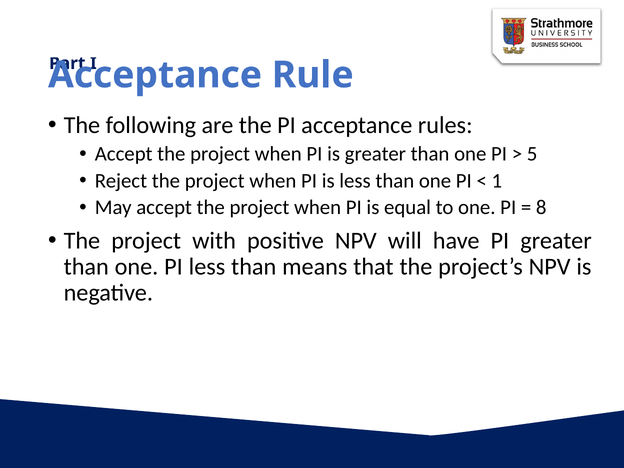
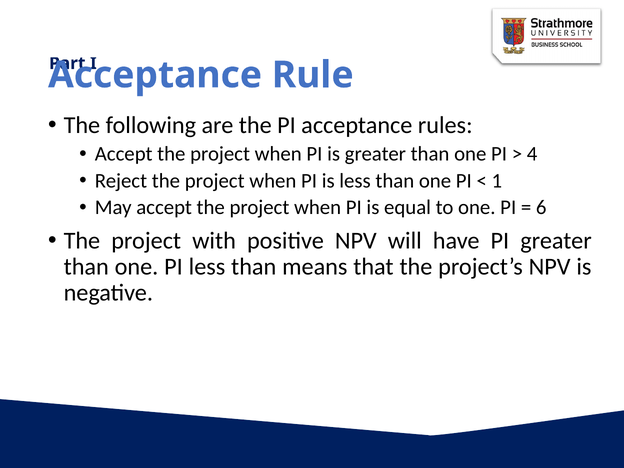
5: 5 -> 4 (532, 154)
8: 8 -> 6 (541, 208)
